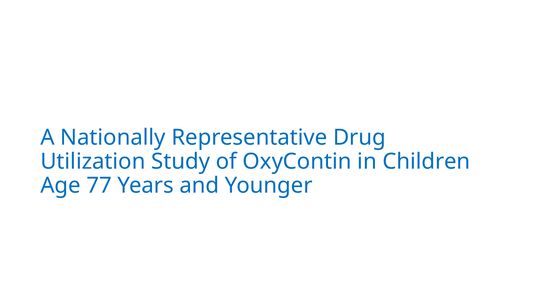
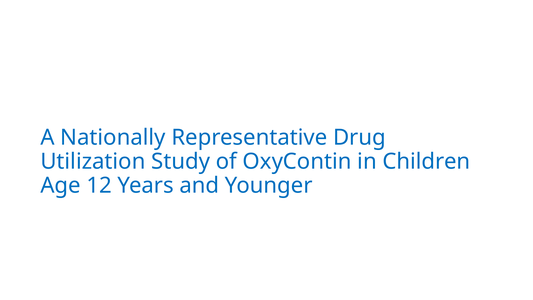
77: 77 -> 12 (99, 185)
